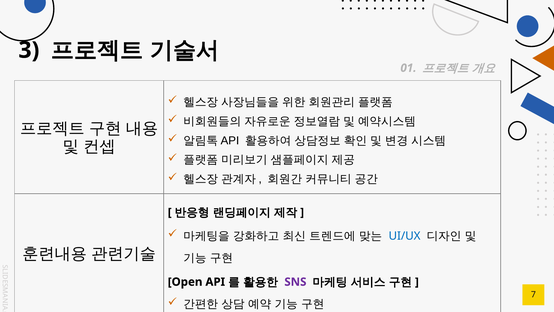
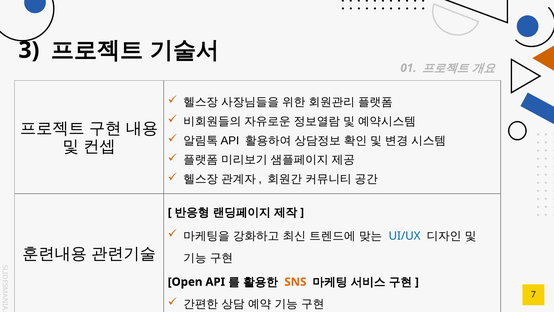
SNS colour: purple -> orange (295, 282)
